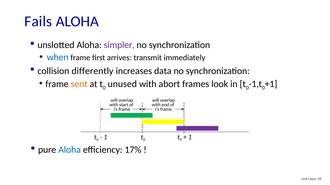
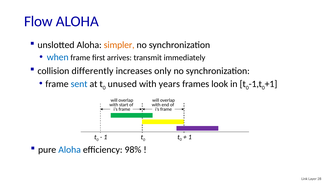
Fails: Fails -> Flow (38, 21)
simpler colour: purple -> orange (119, 45)
data: data -> only (163, 71)
sent colour: orange -> blue (79, 84)
abort: abort -> years (169, 84)
17%: 17% -> 98% (133, 150)
